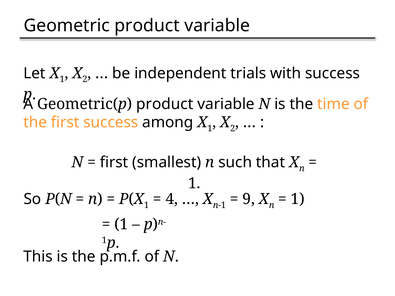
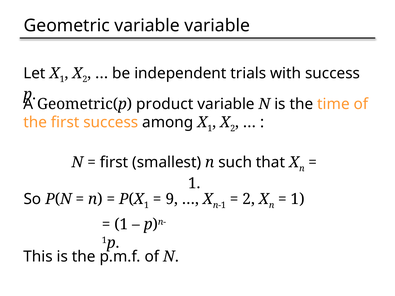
Geometric product: product -> variable (147, 26)
4: 4 -> 9 (172, 199)
9: 9 -> 2 (249, 199)
